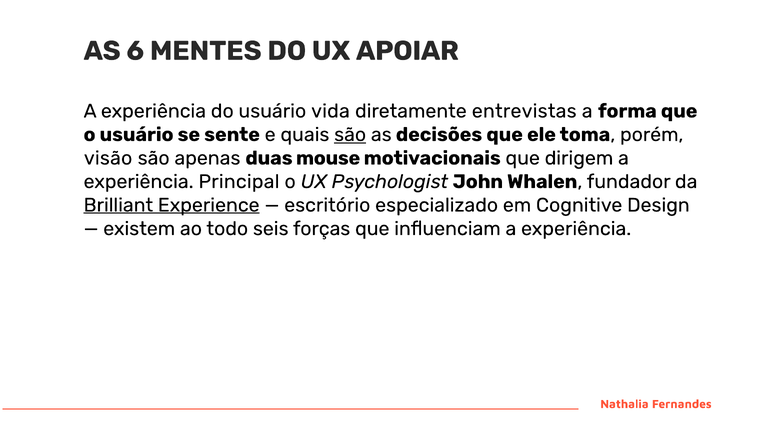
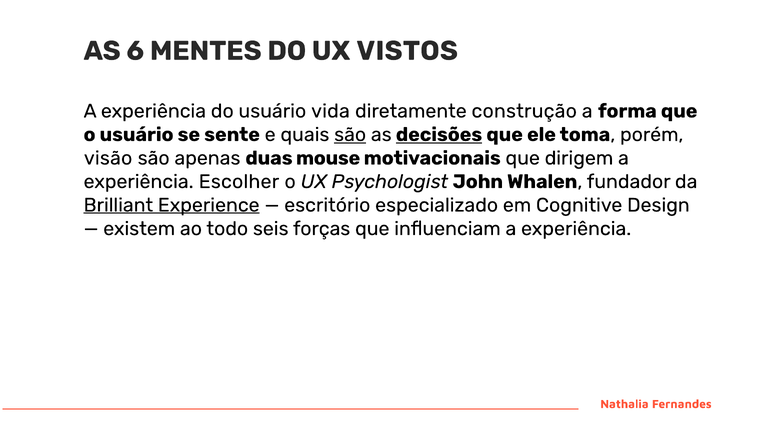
APOIAR: APOIAR -> VISTOS (407, 51)
entrevistas: entrevistas -> construção (524, 111)
decisões underline: none -> present (439, 134)
Principal: Principal -> Escolher (239, 181)
